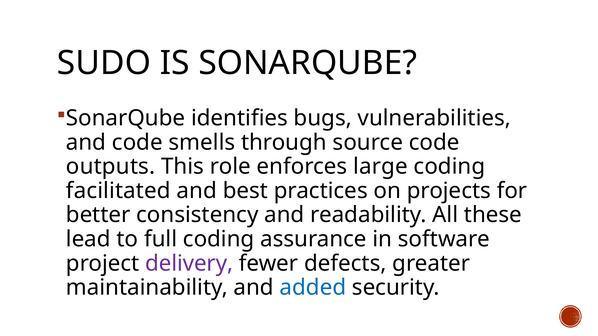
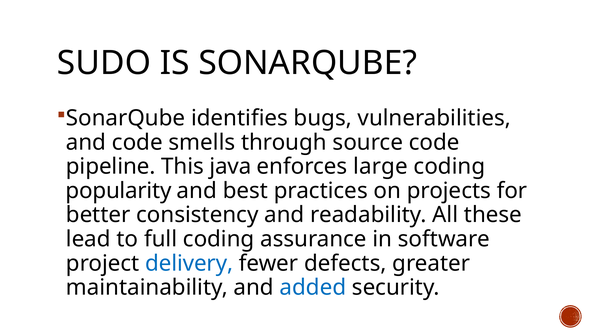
outputs: outputs -> pipeline (111, 167)
role: role -> java (230, 167)
facilitated: facilitated -> popularity (118, 191)
delivery colour: purple -> blue (189, 264)
